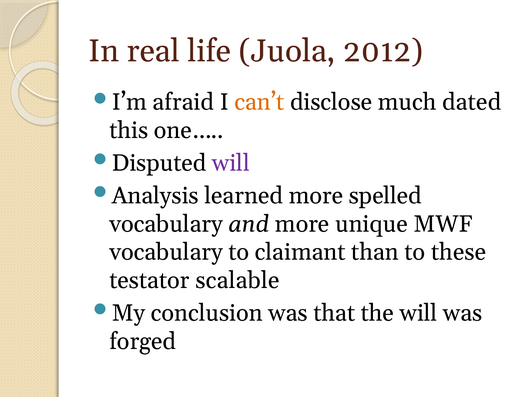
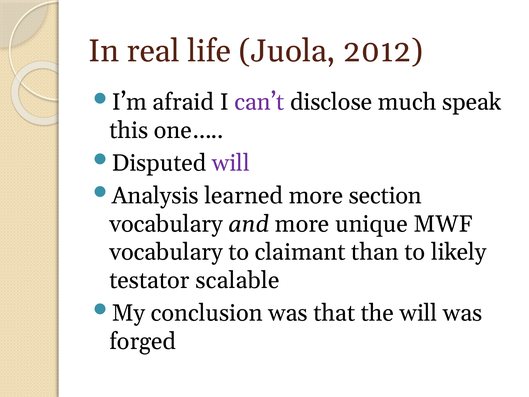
can’t colour: orange -> purple (259, 102)
dated: dated -> speak (472, 102)
spelled: spelled -> section (385, 196)
these: these -> likely (459, 252)
